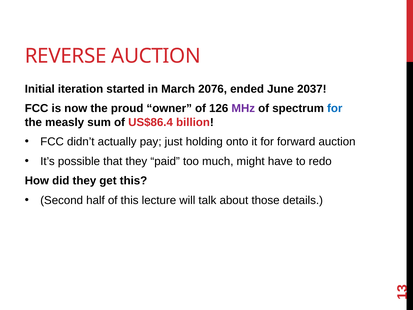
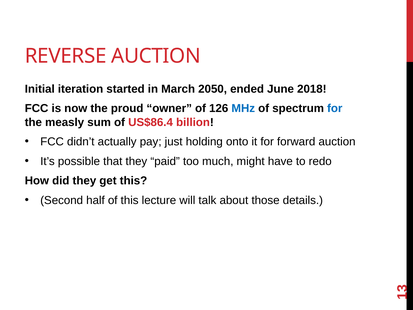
2076: 2076 -> 2050 (213, 89)
2037: 2037 -> 2018 (312, 89)
MHz colour: purple -> blue (243, 108)
